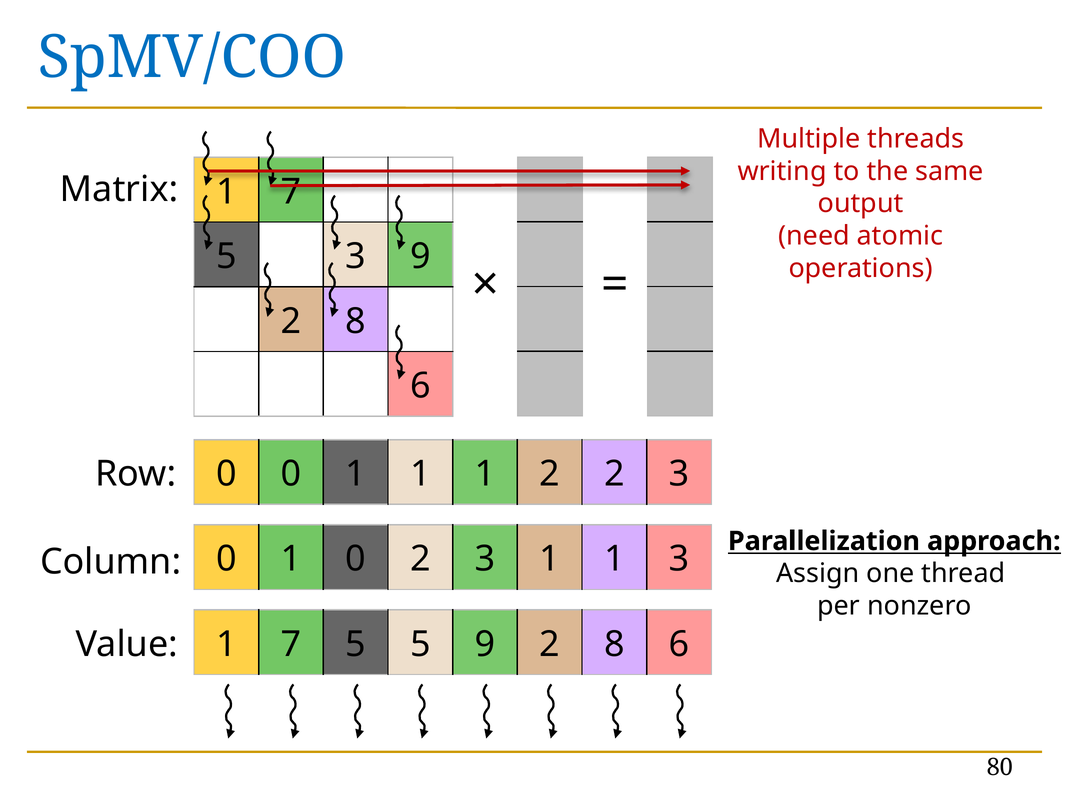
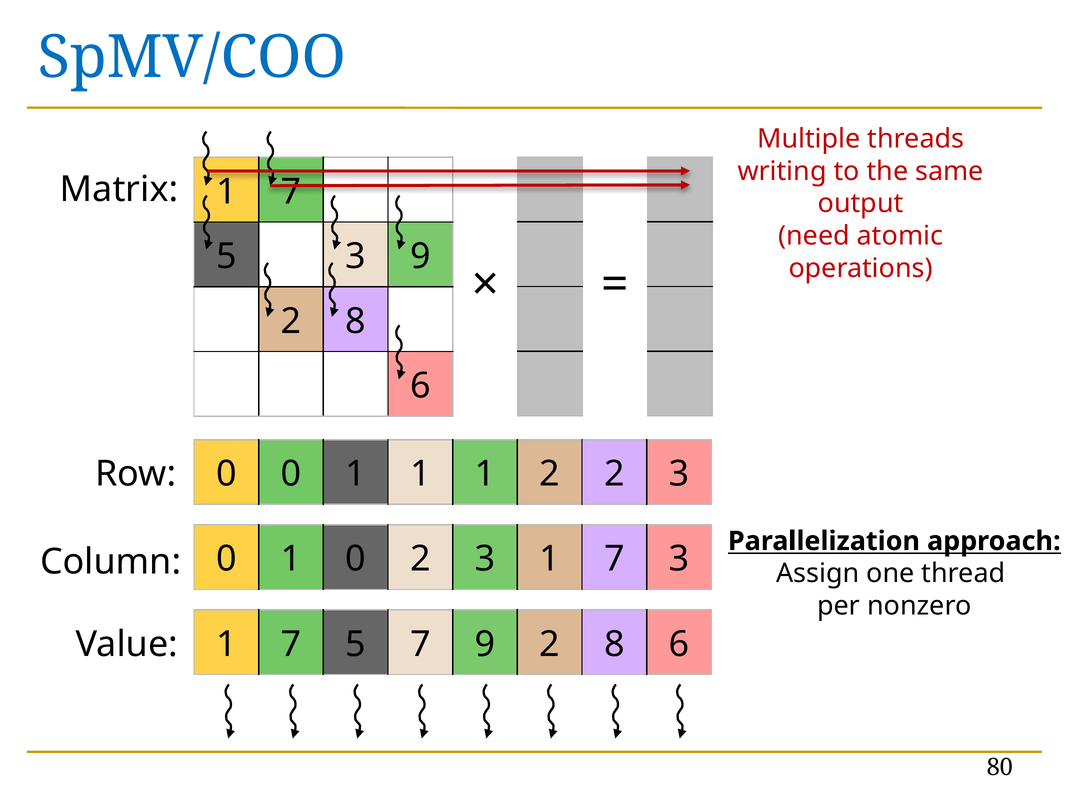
2 3 1 1: 1 -> 7 (614, 559)
5 5: 5 -> 7 (420, 645)
